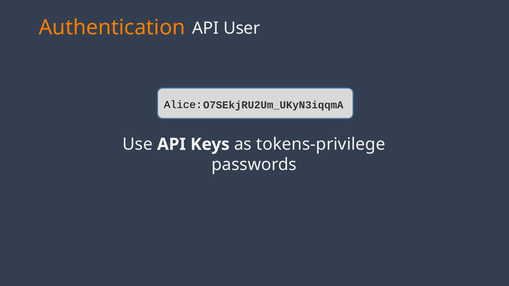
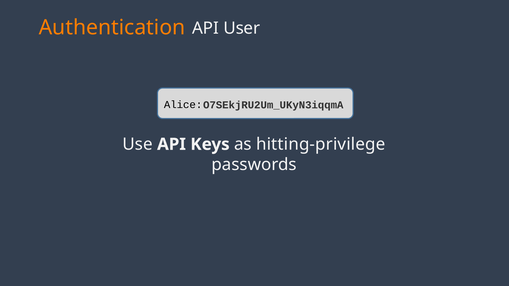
tokens-privilege: tokens-privilege -> hitting-privilege (321, 144)
